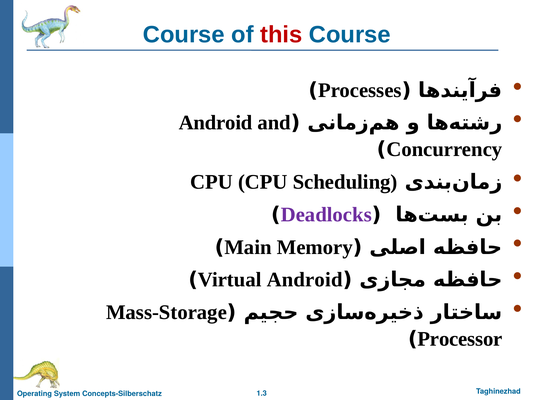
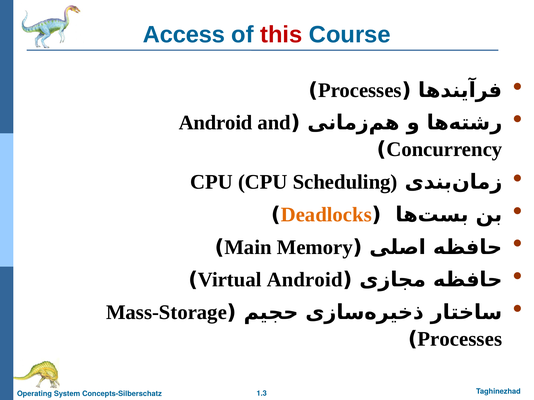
Course: Course -> Access (184, 35)
Deadlocks colour: purple -> orange (326, 215)
Processor: Processor -> Processes (460, 339)
